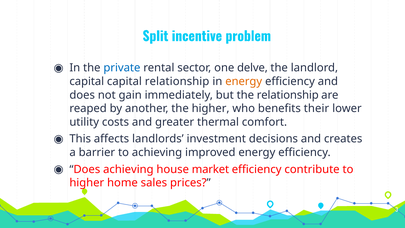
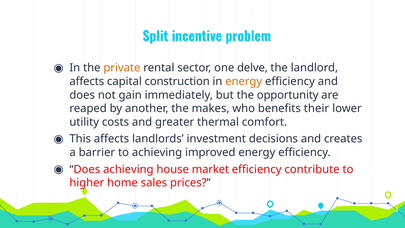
private colour: blue -> orange (122, 68)
capital: capital -> affects (87, 81)
capital relationship: relationship -> construction (177, 81)
the relationship: relationship -> opportunity (288, 95)
the higher: higher -> makes (211, 108)
